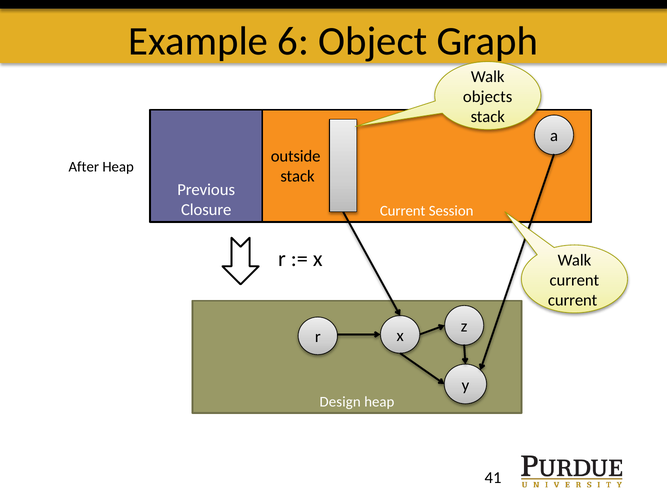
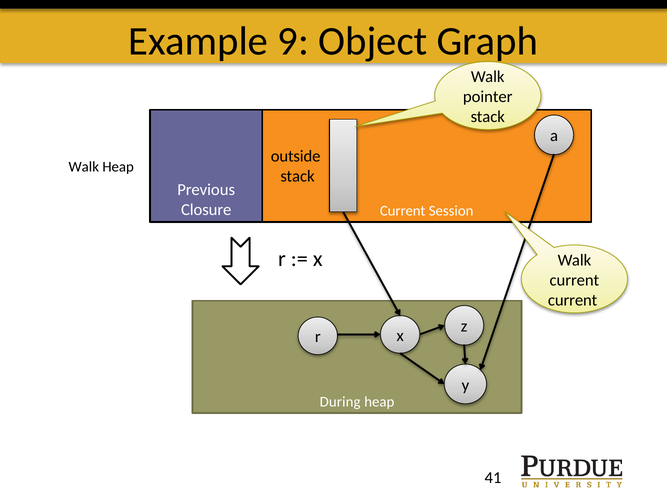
6: 6 -> 9 (293, 41)
objects: objects -> pointer (488, 97)
After: After -> Walk (84, 167)
Design: Design -> During (340, 402)
